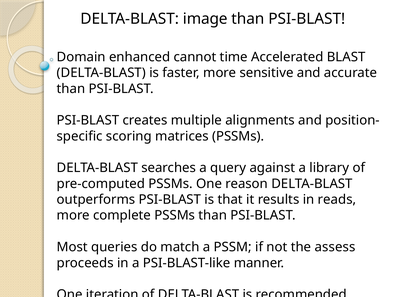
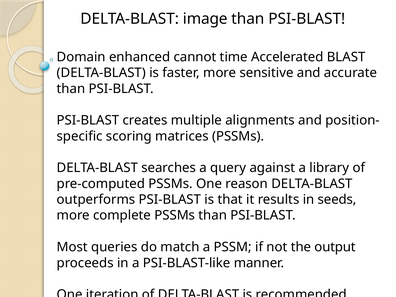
reads: reads -> seeds (337, 200)
assess: assess -> output (335, 247)
